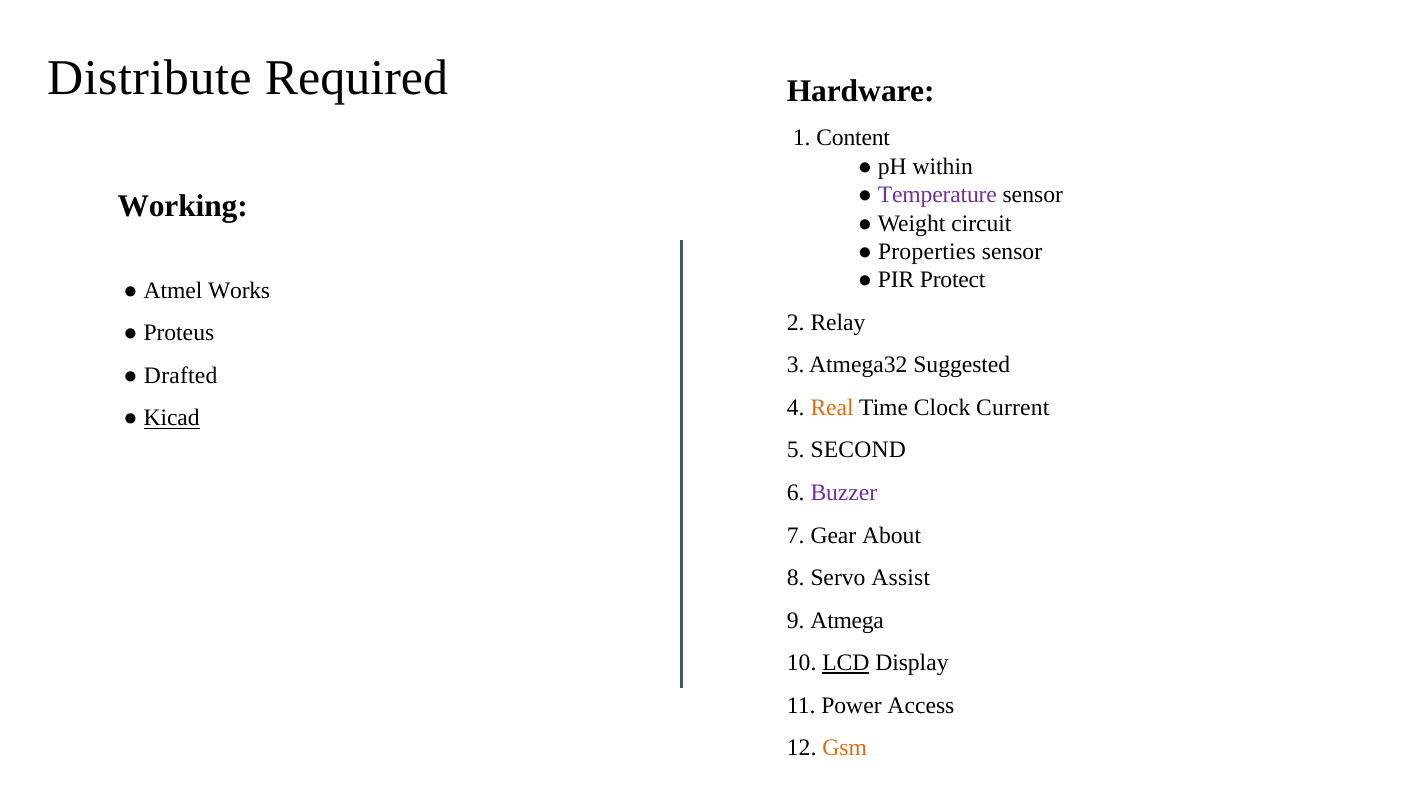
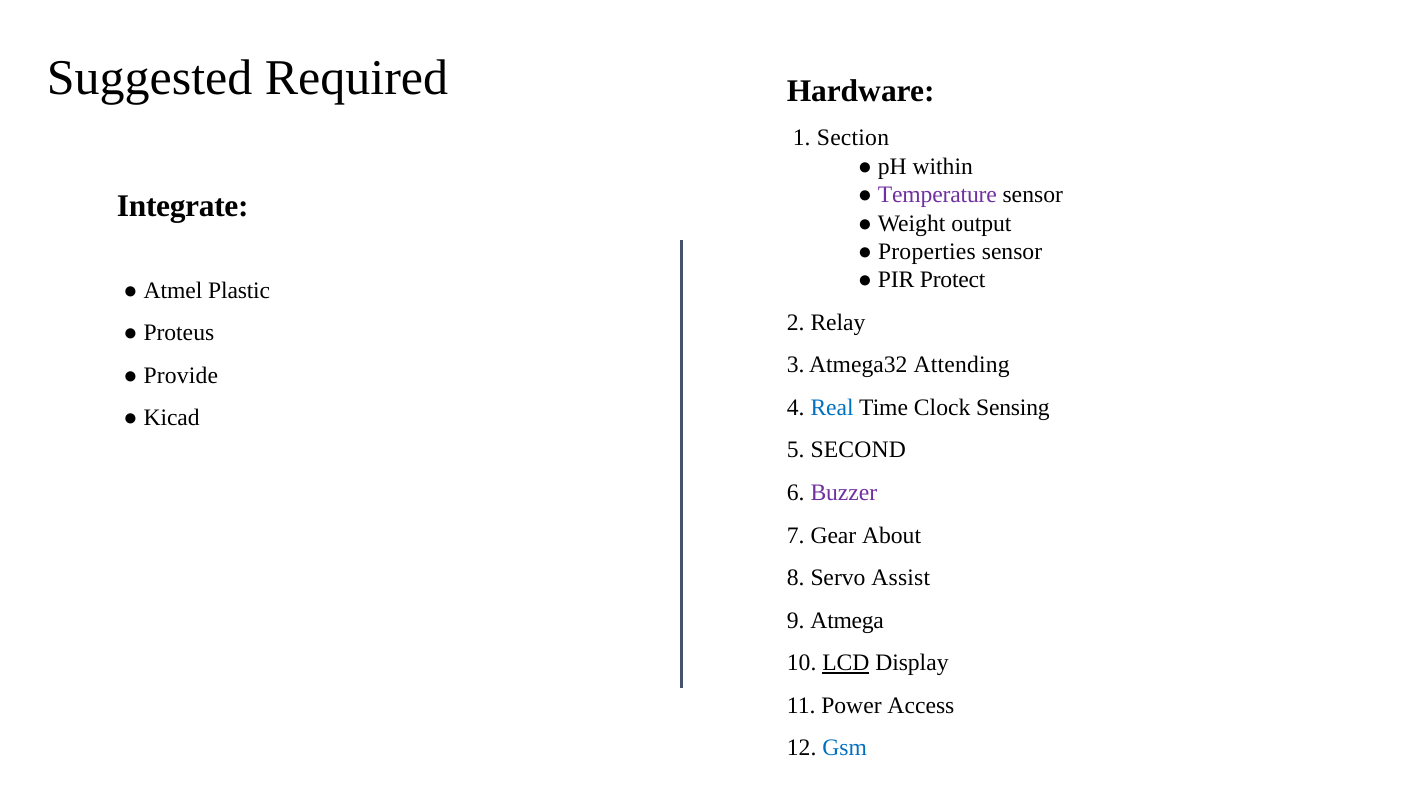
Distribute: Distribute -> Suggested (150, 78)
Content: Content -> Section (853, 138)
Working: Working -> Integrate (183, 206)
circuit: circuit -> output (981, 223)
Works: Works -> Plastic (239, 290)
Suggested: Suggested -> Attending (962, 365)
Drafted: Drafted -> Provide (181, 375)
Real colour: orange -> blue (832, 407)
Current: Current -> Sensing (1013, 407)
Kicad underline: present -> none (172, 418)
Gsm colour: orange -> blue (845, 748)
